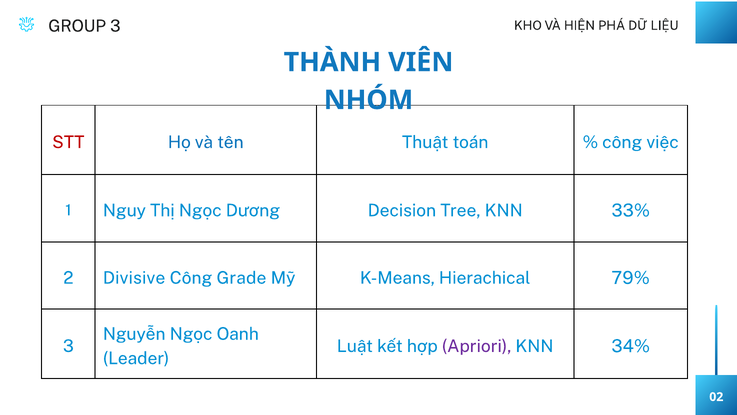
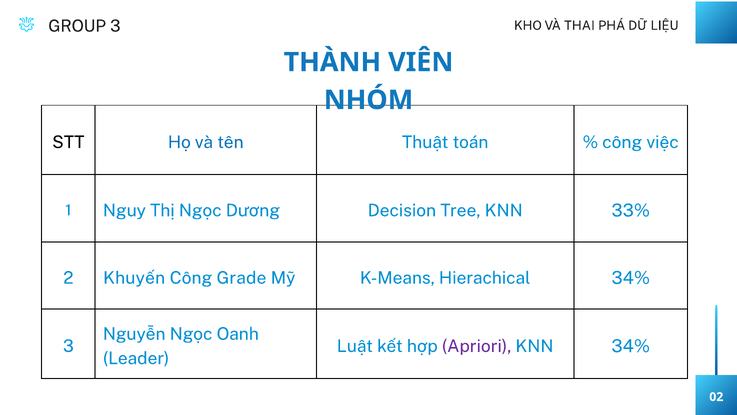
HIỆN: HIỆN -> THAI (579, 26)
STT colour: red -> black (68, 142)
Divisive: Divisive -> Khuyến (134, 278)
Hierachical 79%: 79% -> 34% (631, 278)
